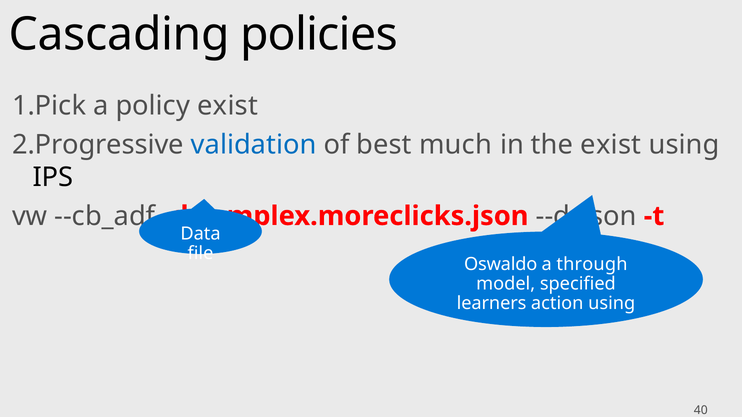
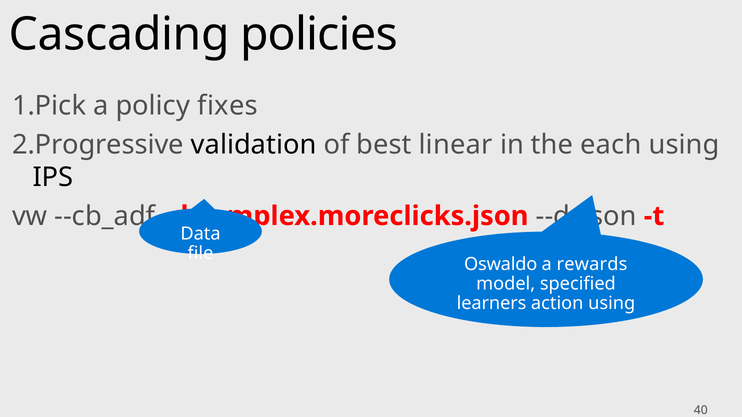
policy exist: exist -> fixes (228, 106)
validation colour: blue -> black (254, 145)
much: much -> linear (456, 145)
the exist: exist -> each (611, 145)
through: through -> rewards (592, 264)
